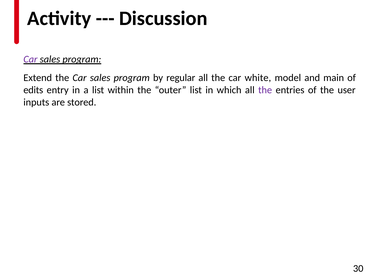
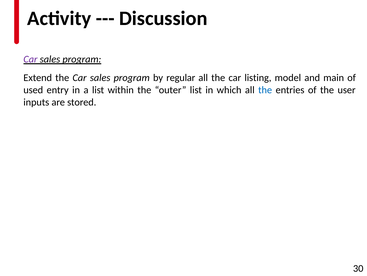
white: white -> listing (258, 77)
edits: edits -> used (33, 90)
the colour: purple -> blue (265, 90)
